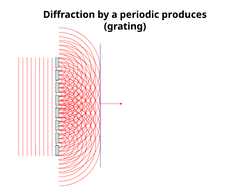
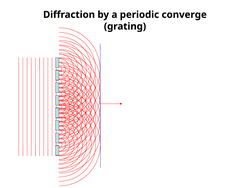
produces: produces -> converge (184, 15)
